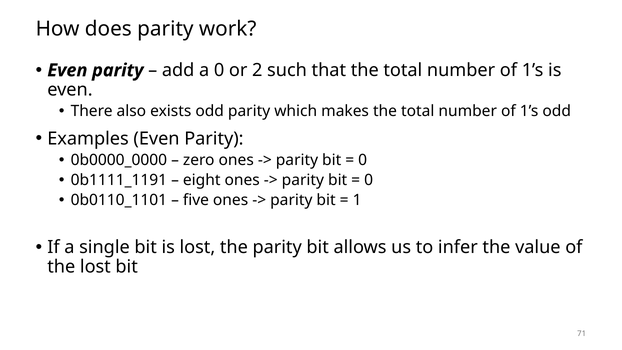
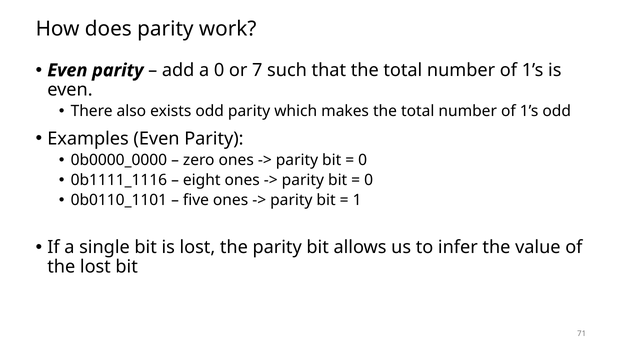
2: 2 -> 7 (257, 70)
0b1111_1191: 0b1111_1191 -> 0b1111_1116 (119, 180)
